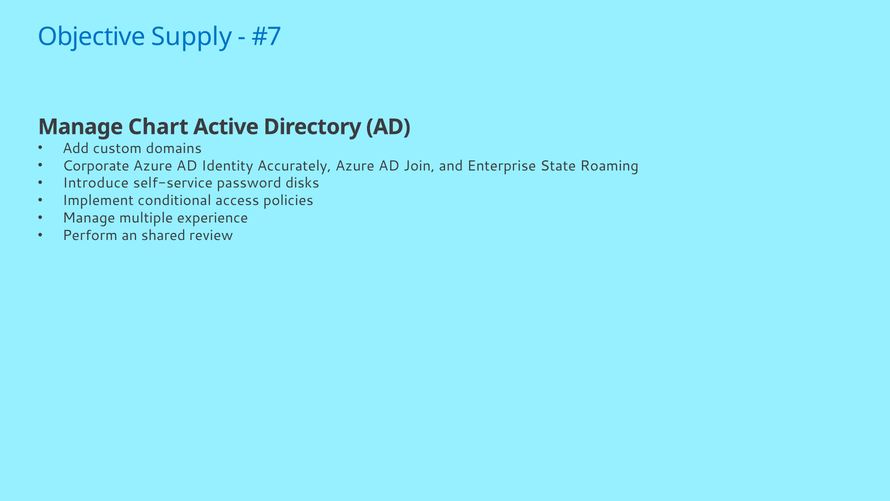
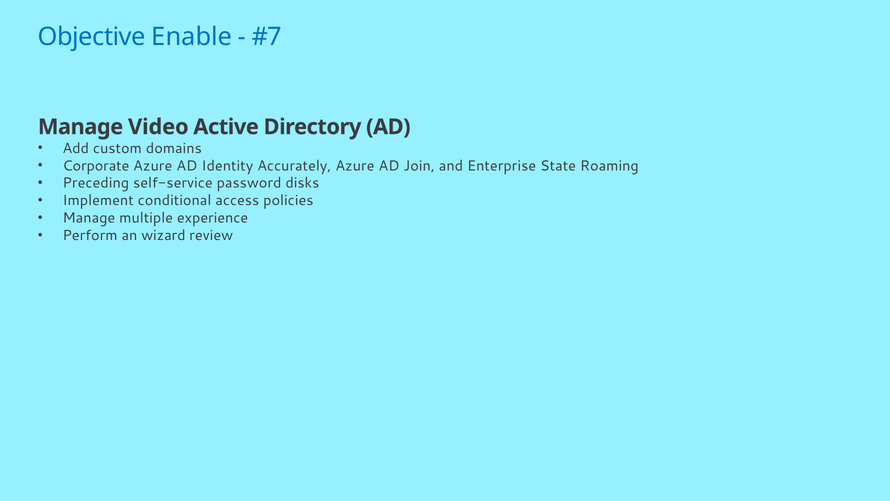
Supply: Supply -> Enable (192, 37)
Chart: Chart -> Video (158, 127)
Introduce: Introduce -> Preceding (96, 183)
shared: shared -> wizard (163, 235)
